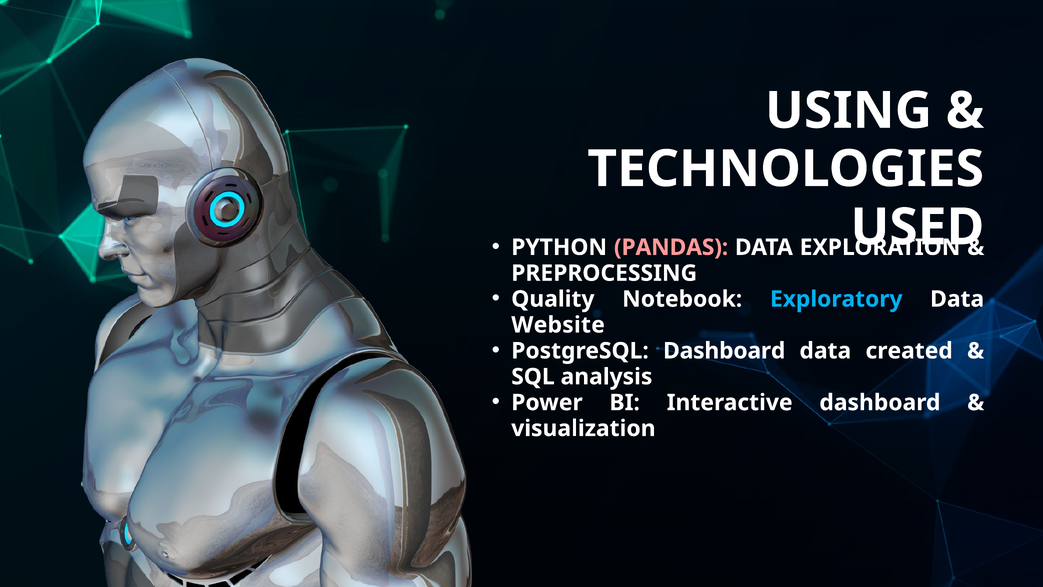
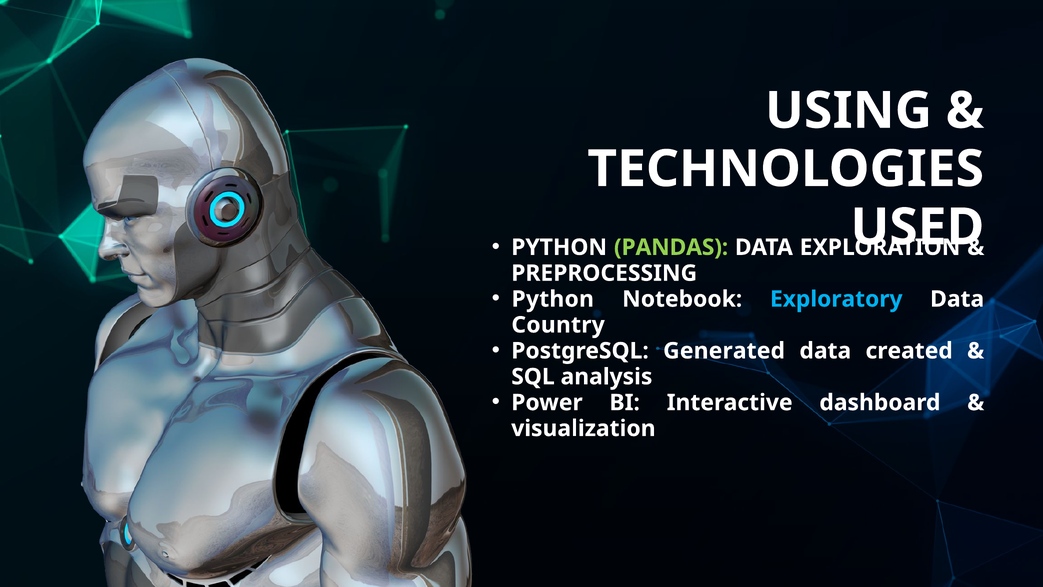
PANDAS colour: pink -> light green (671, 247)
Quality: Quality -> Python (553, 299)
Website: Website -> Country (558, 325)
PostgreSQL Dashboard: Dashboard -> Generated (724, 351)
